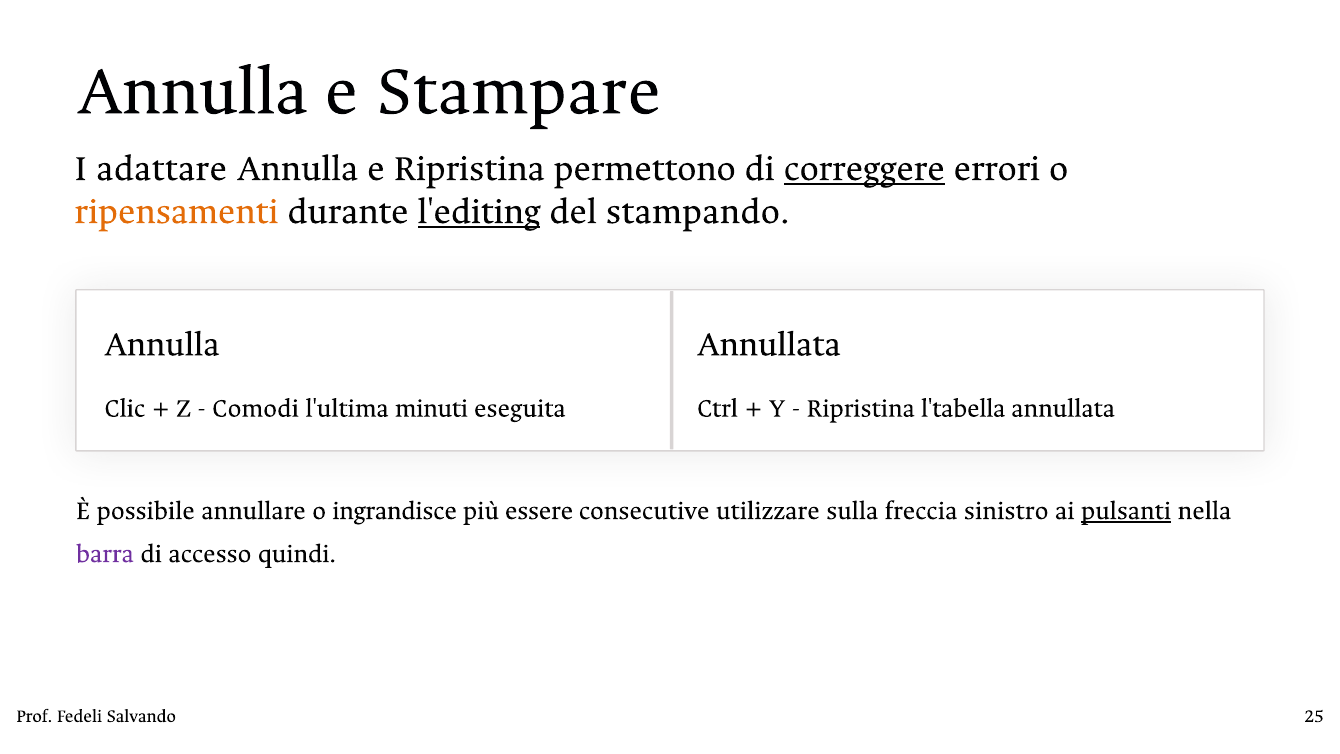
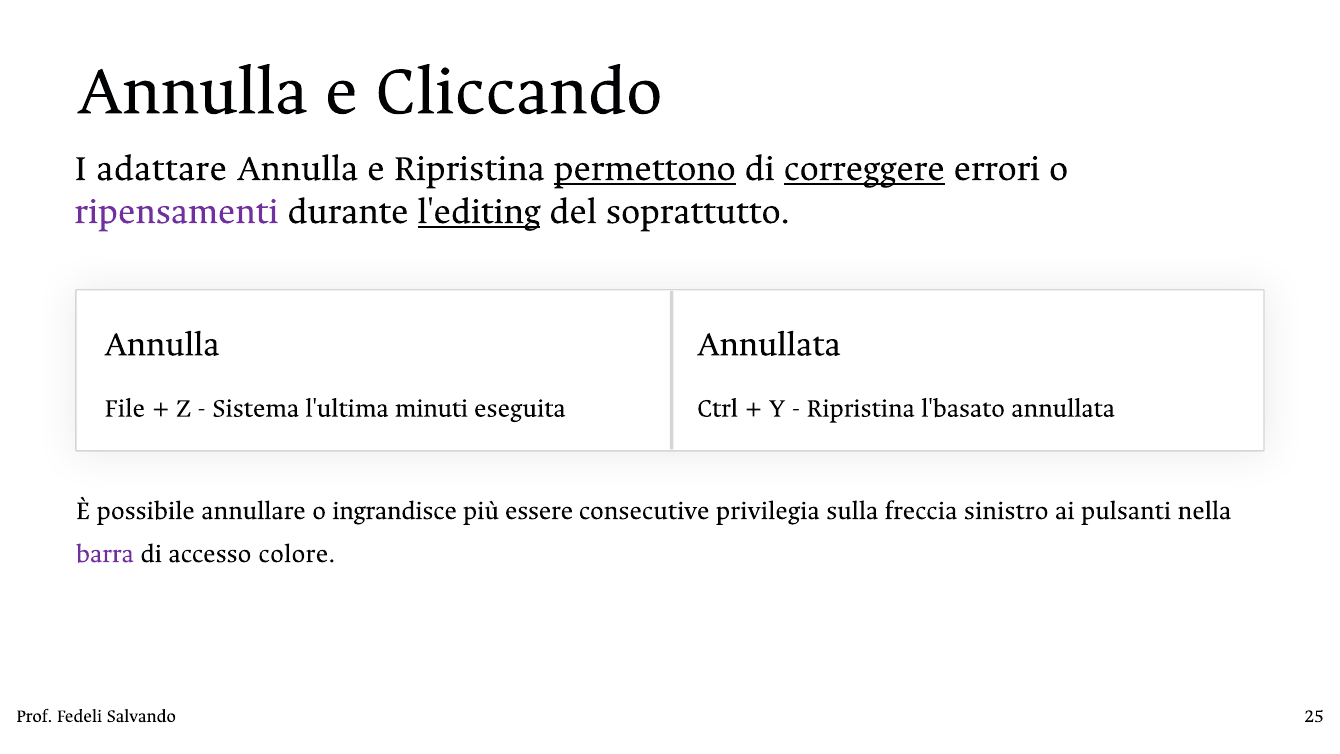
Stampare: Stampare -> Cliccando (519, 90)
permettono underline: none -> present (645, 168)
ripensamenti colour: orange -> purple (177, 211)
stampando: stampando -> soprattutto (698, 211)
Clic: Clic -> File (125, 408)
Comodi: Comodi -> Sistema (256, 408)
l'tabella: l'tabella -> l'basato (963, 408)
utilizzare: utilizzare -> privilegia (768, 510)
pulsanti underline: present -> none (1126, 510)
quindi: quindi -> colore (297, 553)
